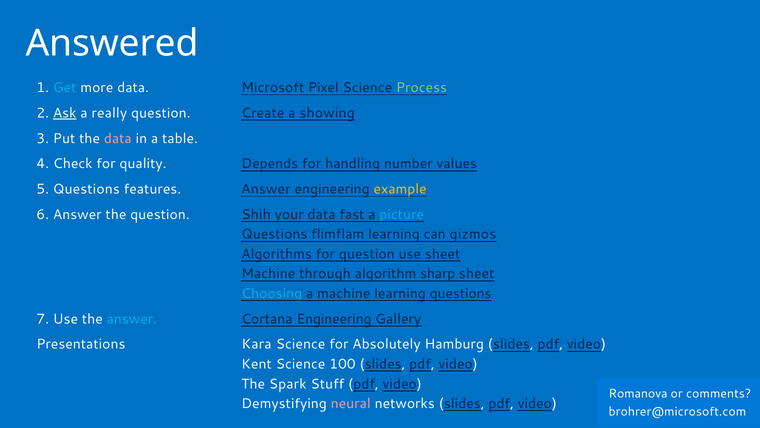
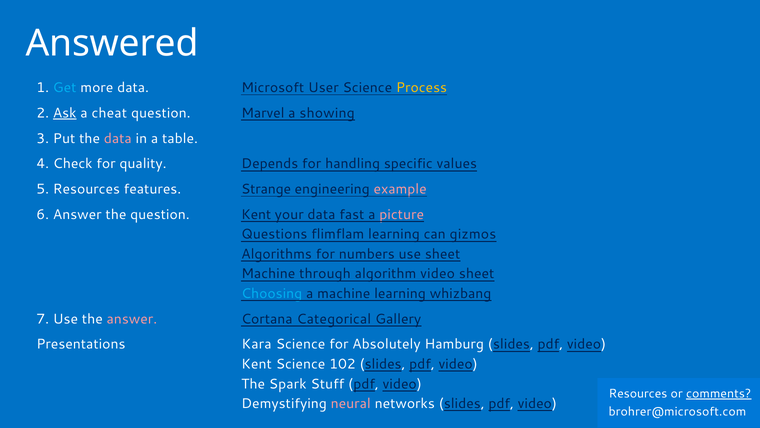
Pixel: Pixel -> User (323, 88)
Process colour: light green -> yellow (421, 88)
really: really -> cheat (109, 113)
Create: Create -> Marvel (263, 113)
number: number -> specific (408, 164)
5 Questions: Questions -> Resources (86, 189)
features Answer: Answer -> Strange (266, 189)
example colour: yellow -> pink (400, 189)
question Shih: Shih -> Kent (256, 214)
picture colour: light blue -> pink (402, 214)
for question: question -> numbers (367, 254)
algorithm sharp: sharp -> video (438, 273)
learning questions: questions -> whizbang (461, 293)
answer colour: light blue -> pink (132, 319)
Cortana Engineering: Engineering -> Categorical (334, 319)
100: 100 -> 102 (342, 364)
Romanova: Romanova -> Resources (638, 393)
comments underline: none -> present (719, 393)
